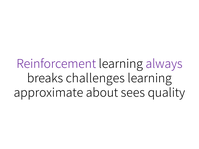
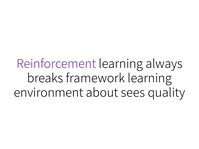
always colour: purple -> black (164, 64)
challenges: challenges -> framework (95, 78)
approximate: approximate -> environment (49, 93)
